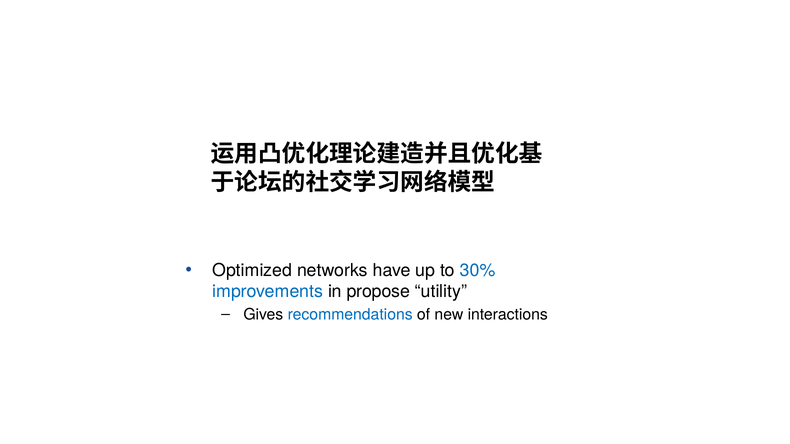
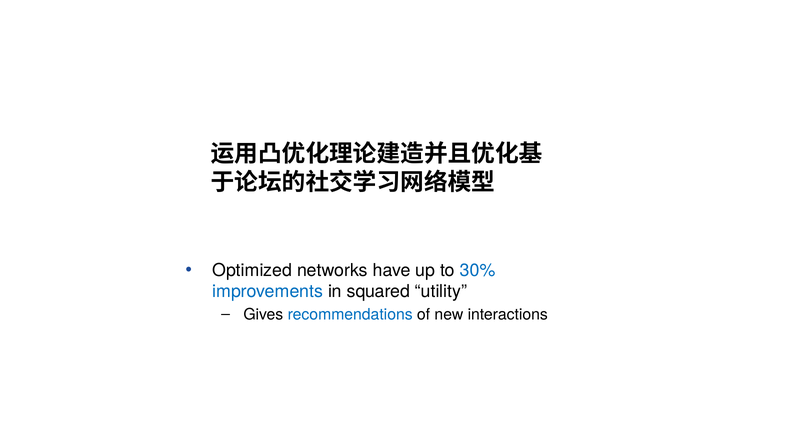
propose: propose -> squared (378, 292)
